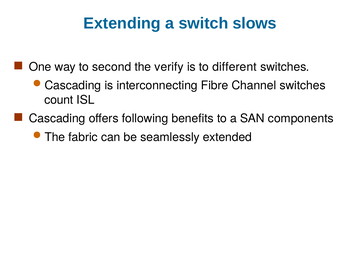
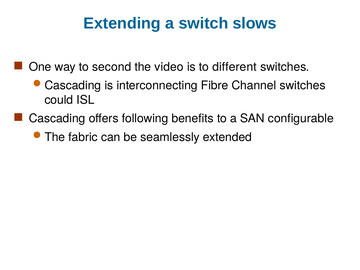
verify: verify -> video (169, 67)
count: count -> could (59, 100)
components: components -> configurable (301, 118)
